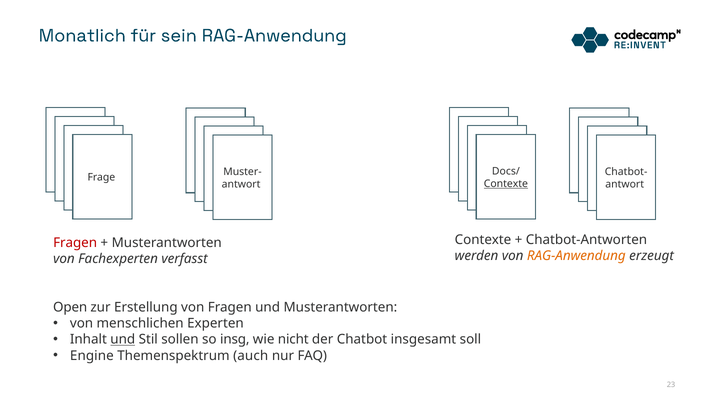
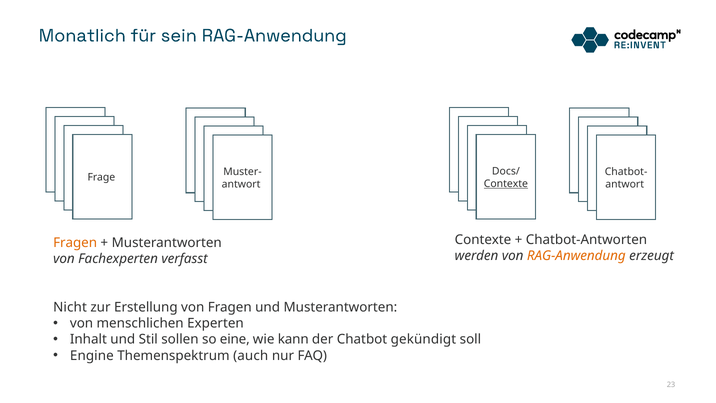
Fragen colour: red -> orange (75, 243)
Open: Open -> Nicht (70, 307)
und underline: present -> none (123, 339)
insg: insg -> eine (235, 339)
nicht: nicht -> kann (293, 339)
insgesamt: insgesamt -> gekündigt (423, 339)
